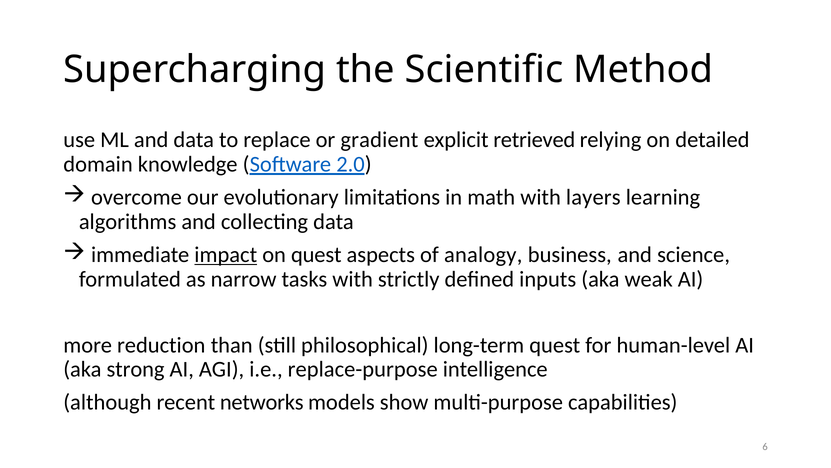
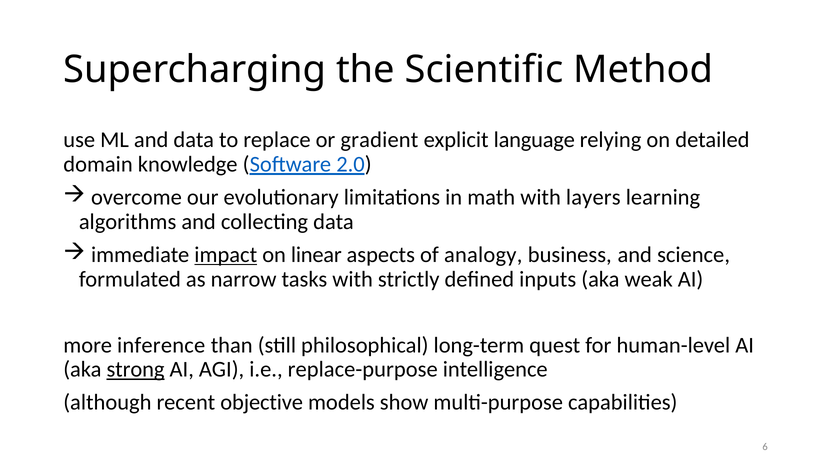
retrieved: retrieved -> language (534, 140)
on quest: quest -> linear (316, 255)
reduction: reduction -> inference (161, 345)
strong underline: none -> present (136, 369)
networks: networks -> objective (262, 402)
